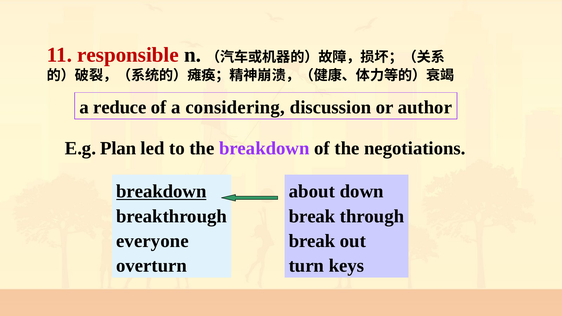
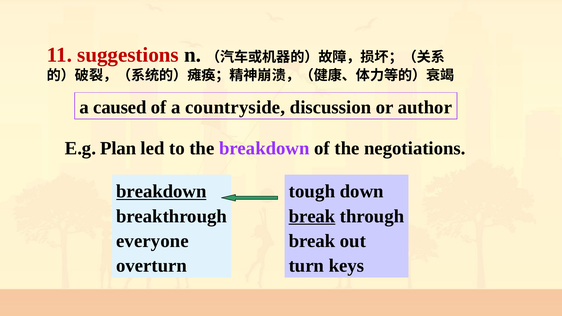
responsible: responsible -> suggestions (128, 55)
reduce: reduce -> caused (120, 107)
considering: considering -> countryside (235, 107)
about: about -> tough (312, 192)
break underline: none -> present (312, 216)
